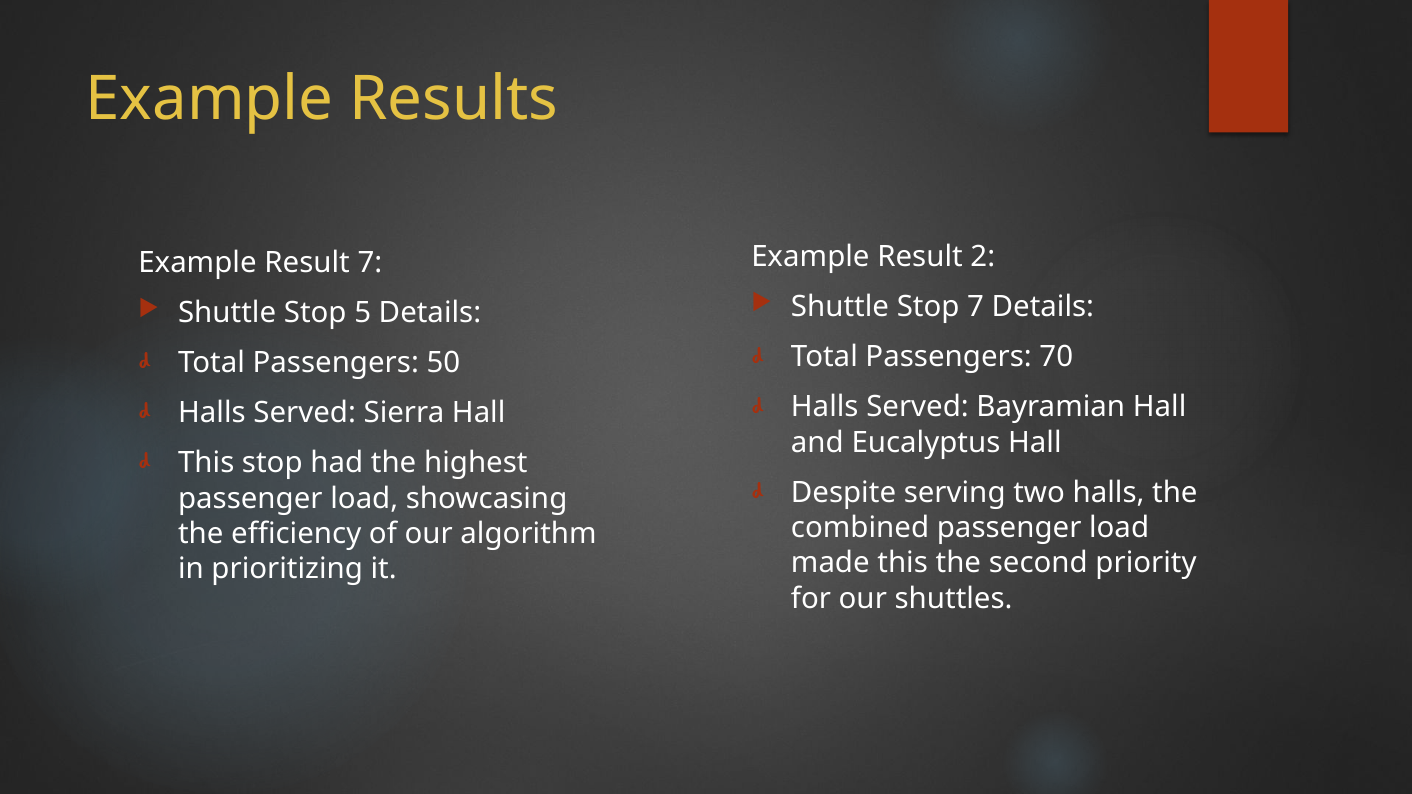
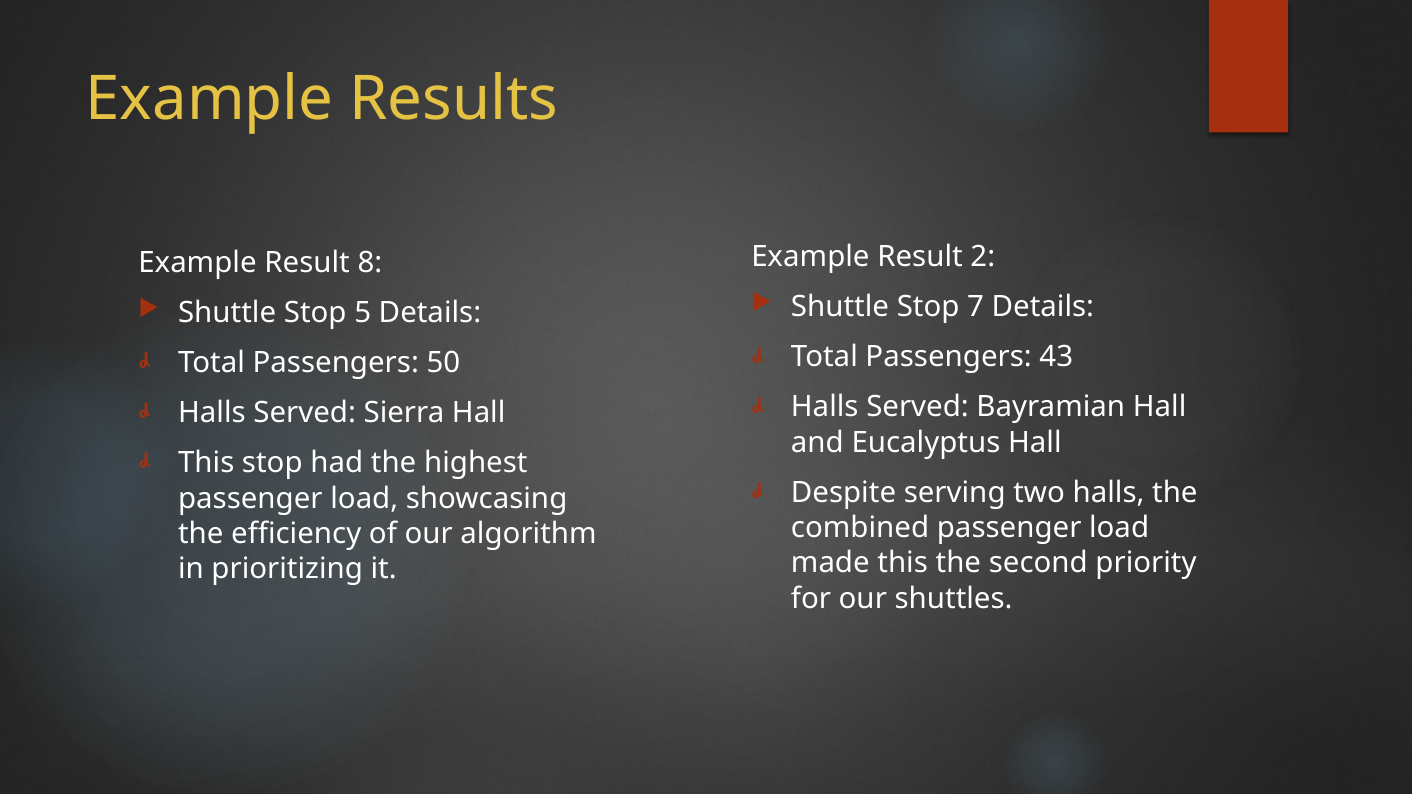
Result 7: 7 -> 8 (370, 263)
70: 70 -> 43 (1056, 357)
